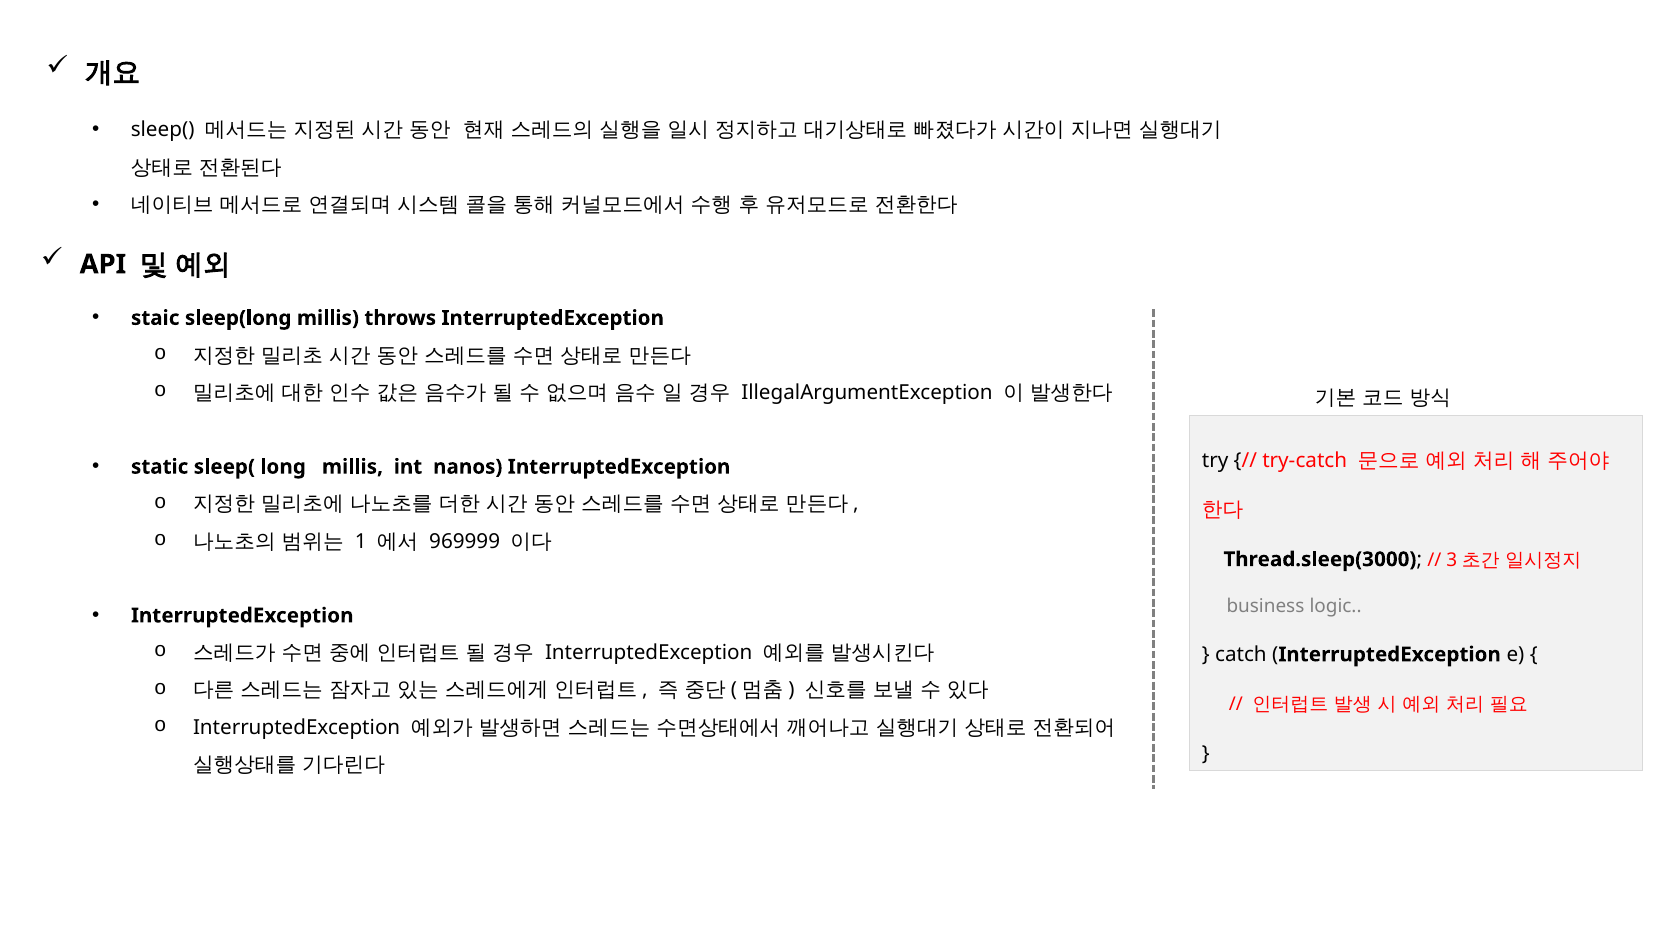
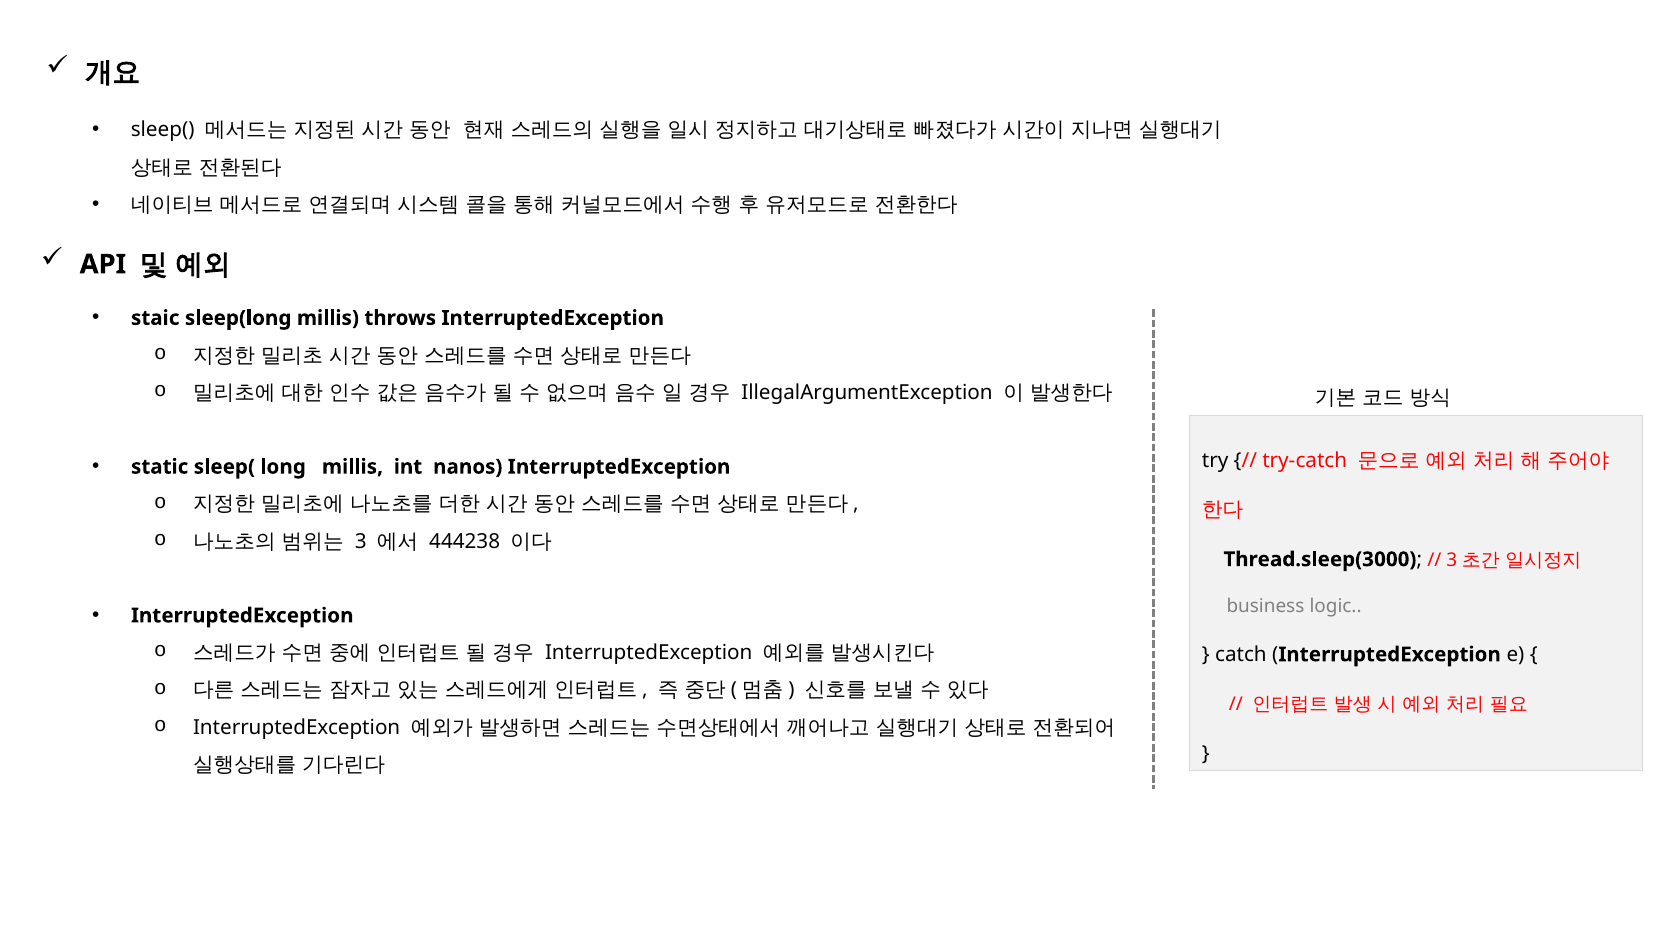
1: 1 -> 3 (361, 541)
969999: 969999 -> 444238 (465, 541)
